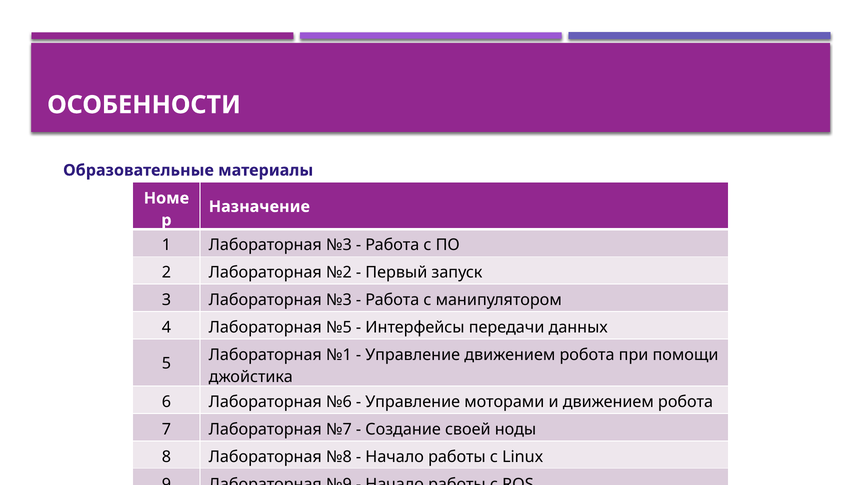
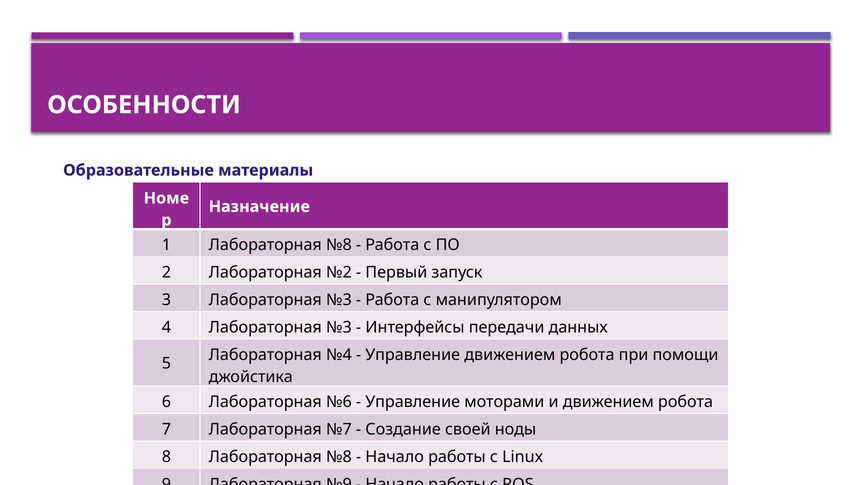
1 Лабораторная №3: №3 -> №8 (339, 245)
4 Лабораторная №5: №5 -> №3 (339, 327)
№1: №1 -> №4 (339, 355)
